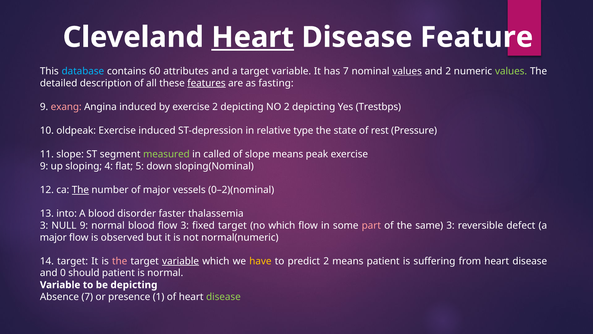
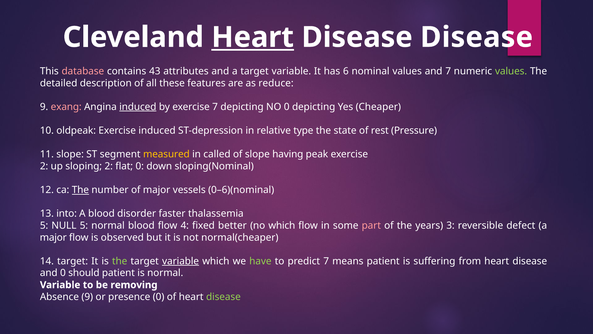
Disease Feature: Feature -> Disease (477, 37)
database colour: light blue -> pink (83, 71)
60: 60 -> 43 (155, 71)
has 7: 7 -> 6 (346, 71)
values underline: present -> none (407, 71)
and 2: 2 -> 7 (448, 71)
features underline: present -> none (206, 83)
fasting: fasting -> reduce (276, 83)
induced underline: none -> present (138, 107)
exercise 2: 2 -> 7 (215, 107)
NO 2: 2 -> 0 (287, 107)
Trestbps: Trestbps -> Cheaper (378, 107)
measured colour: light green -> yellow (166, 154)
slope means: means -> having (288, 154)
9: 9 -> 2 (44, 166)
sloping 4: 4 -> 2 (109, 166)
flat 5: 5 -> 0 (140, 166)
0–2)(nominal: 0–2)(nominal -> 0–6)(nominal (241, 190)
3: 3 -> 5 (44, 225)
NULL 9: 9 -> 5 (84, 225)
flow 3: 3 -> 4 (185, 225)
fixed target: target -> better (232, 225)
same: same -> years (429, 225)
normal(numeric: normal(numeric -> normal(cheaper (240, 237)
the colour: pink -> light green (120, 261)
have colour: yellow -> light green (260, 261)
predict 2: 2 -> 7 (326, 261)
be depicting: depicting -> removing (134, 285)
Absence 7: 7 -> 9 (87, 296)
presence 1: 1 -> 0 (159, 296)
